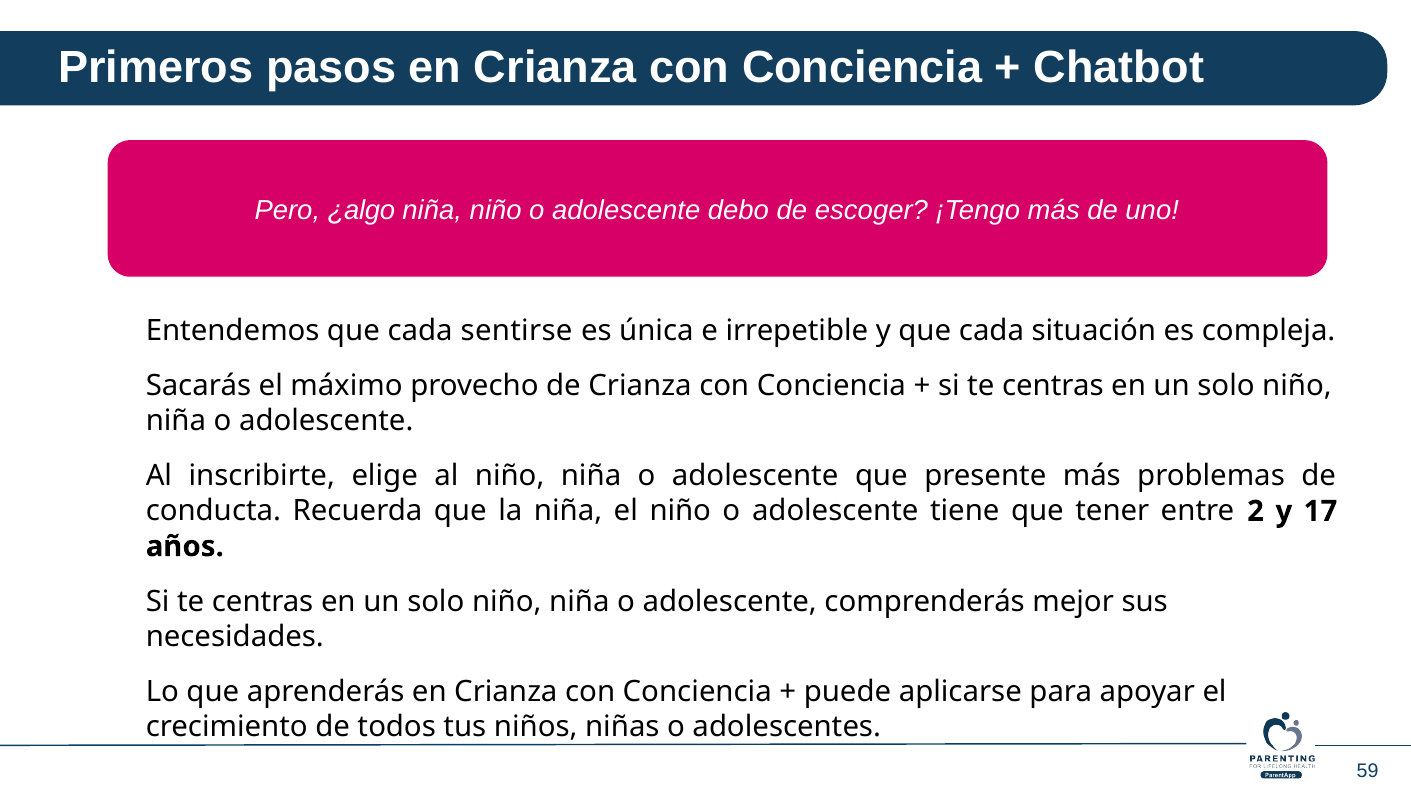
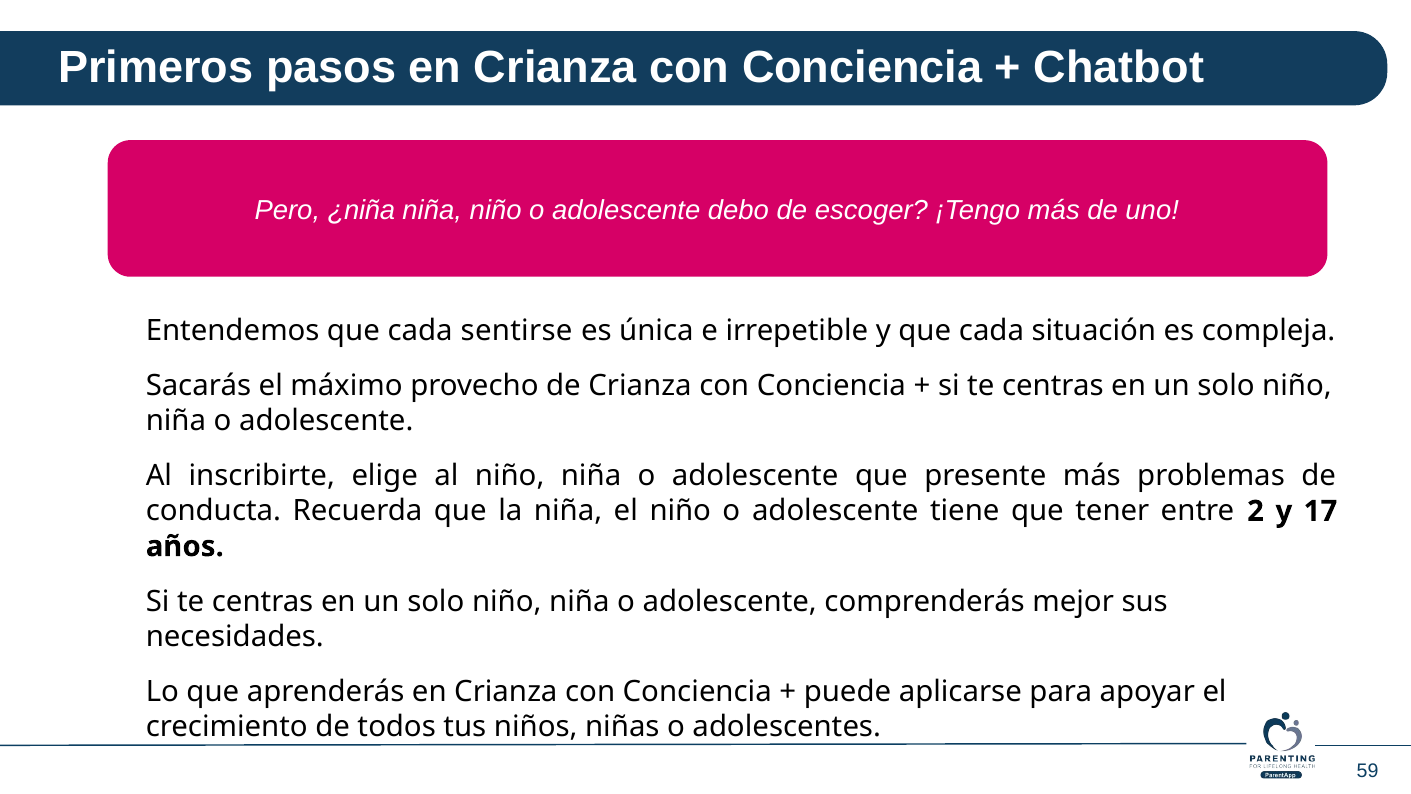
¿algo: ¿algo -> ¿niña (361, 210)
